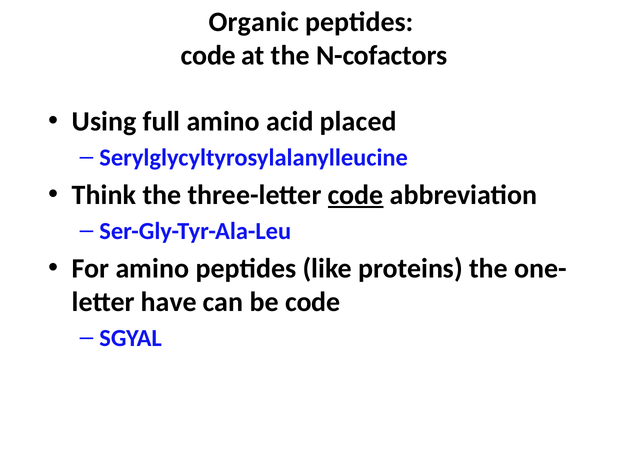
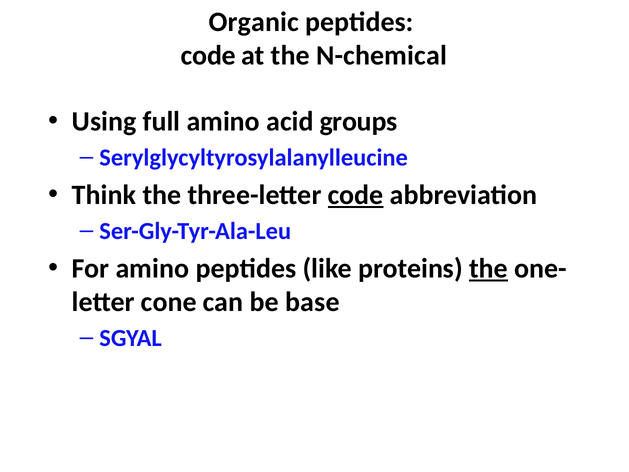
N-cofactors: N-cofactors -> N-chemical (382, 55)
placed: placed -> groups (358, 121)
the underline: none -> present (489, 268)
have: have -> cone (169, 302)
be code: code -> base (312, 302)
